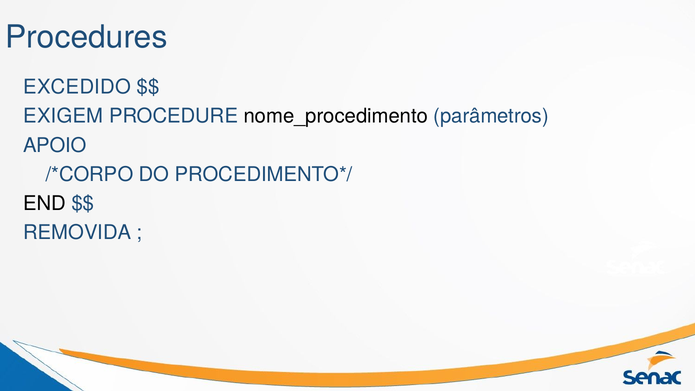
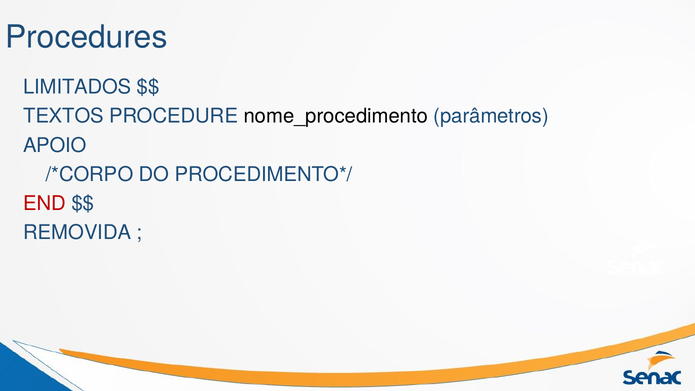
EXCEDIDO: EXCEDIDO -> LIMITADOS (77, 87)
EXIGEM: EXIGEM -> TEXTOS (63, 116)
END colour: black -> red (45, 204)
